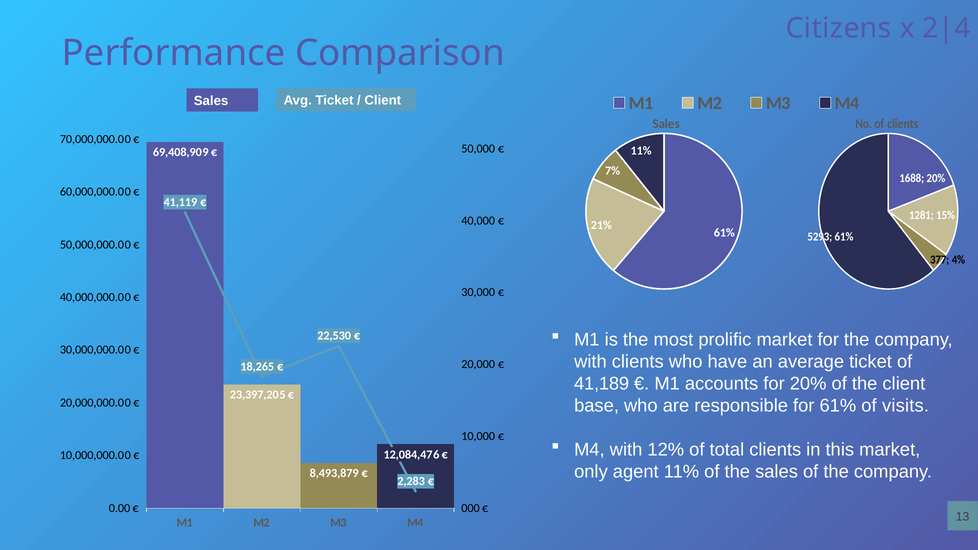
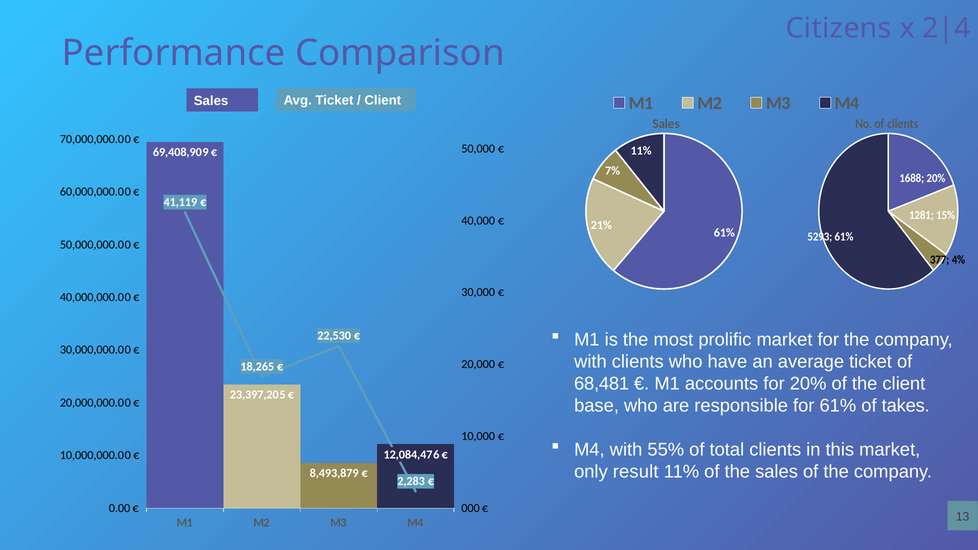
41,189: 41,189 -> 68,481 (602, 384)
visits: visits -> takes (906, 406)
12%: 12% -> 55% (666, 450)
agent: agent -> result (636, 472)
